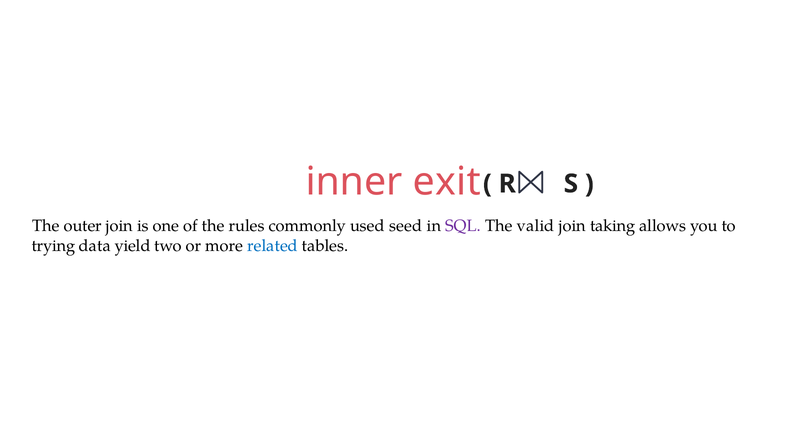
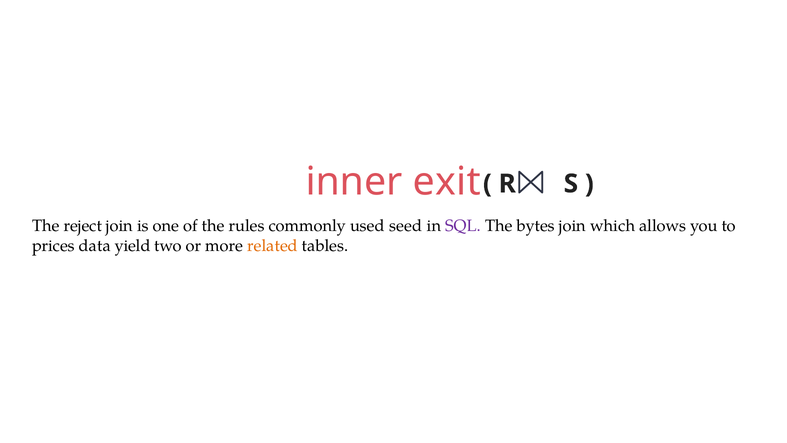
outer: outer -> reject (83, 226)
valid: valid -> bytes (536, 226)
taking: taking -> which (613, 226)
trying: trying -> prices (54, 246)
related colour: blue -> orange (273, 246)
